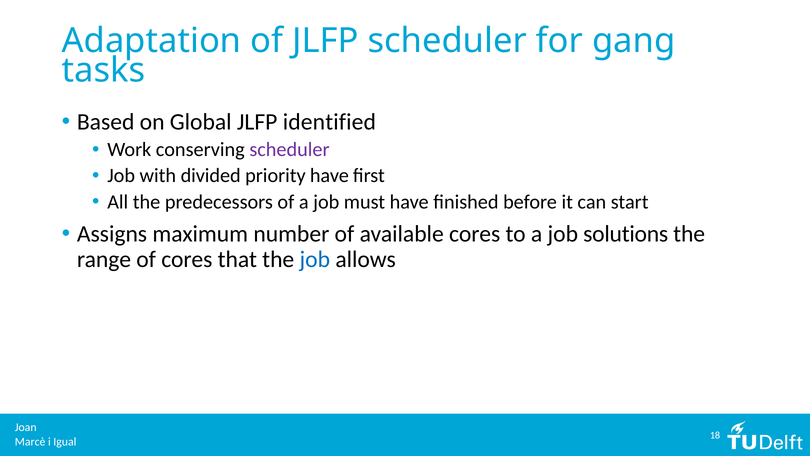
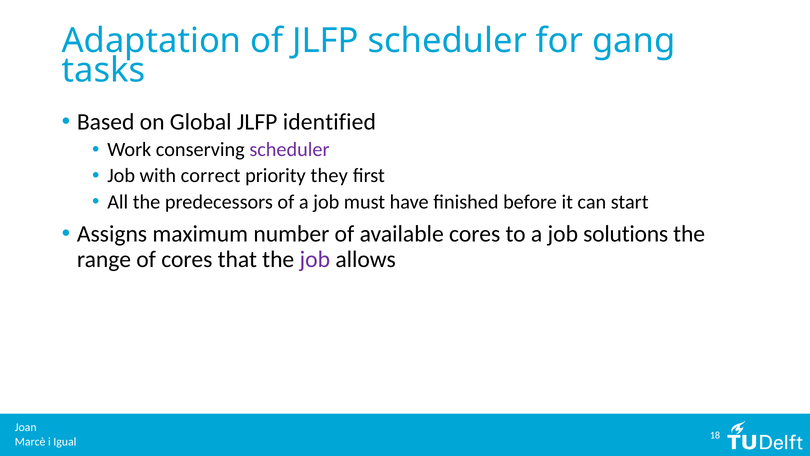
divided: divided -> correct (211, 176)
priority have: have -> they (329, 176)
job colour: blue -> purple (315, 259)
